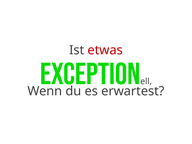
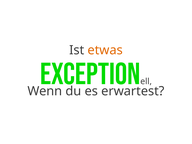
etwas colour: red -> orange (105, 50)
